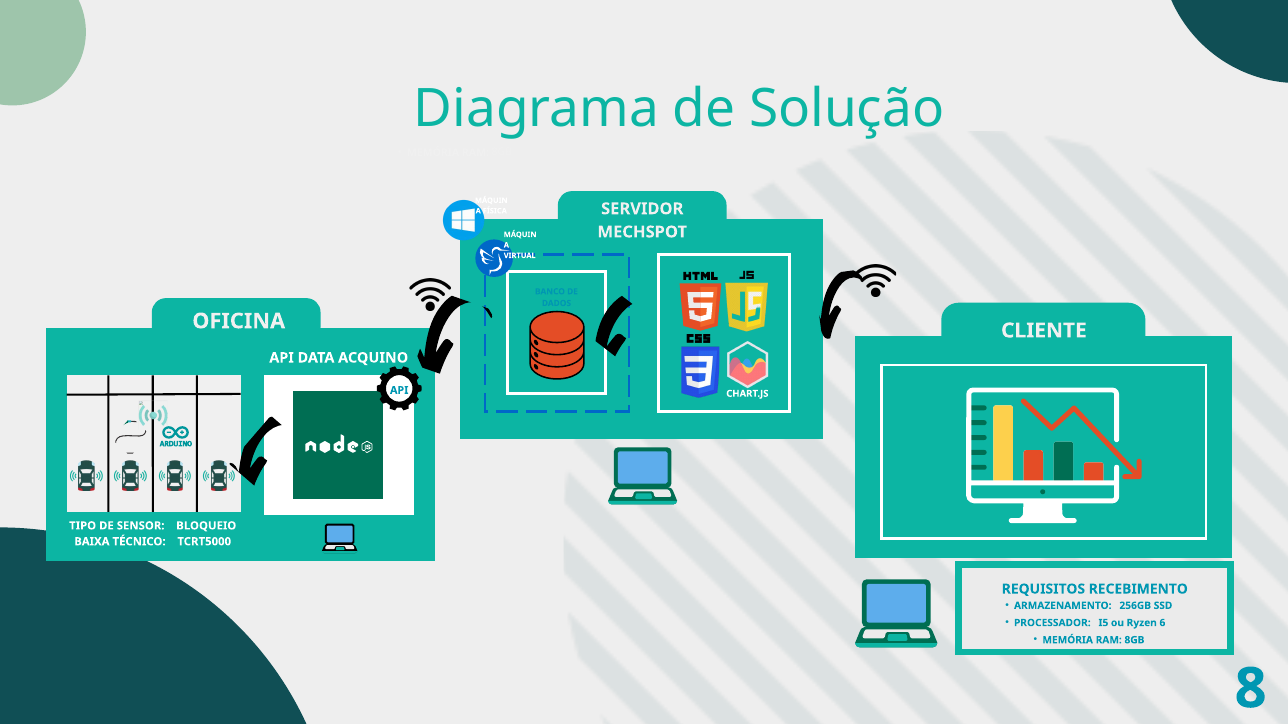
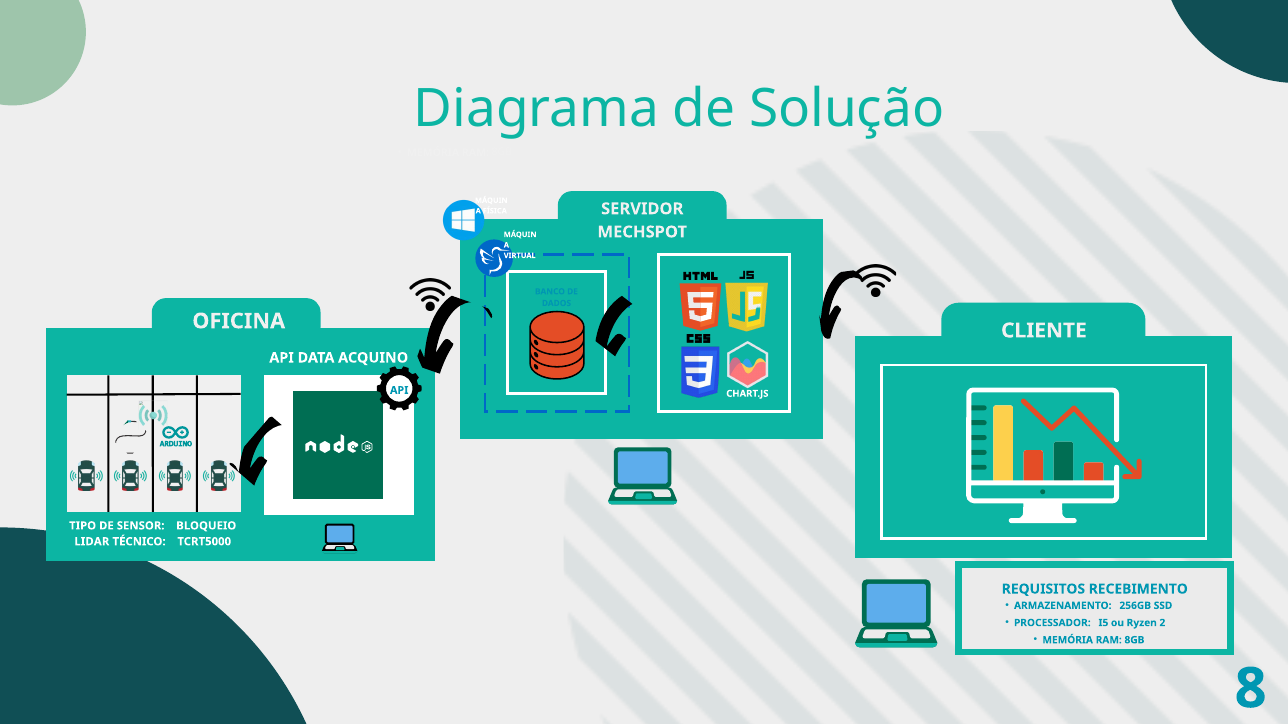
BAIXA: BAIXA -> LIDAR (92, 542)
6: 6 -> 2 (1162, 623)
